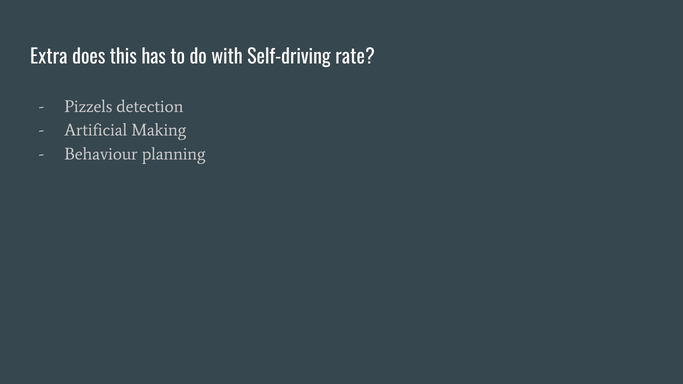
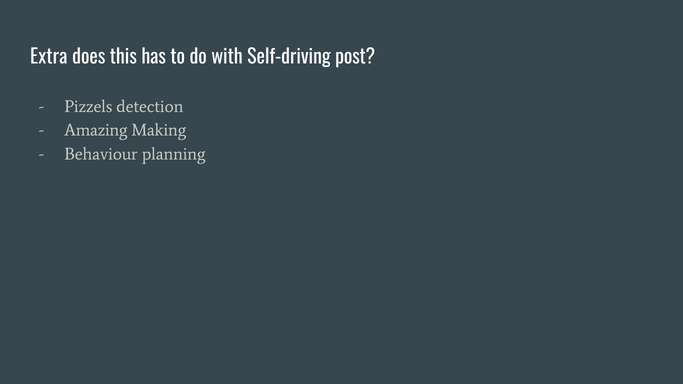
rate: rate -> post (355, 57)
Artificial: Artificial -> Amazing (96, 130)
